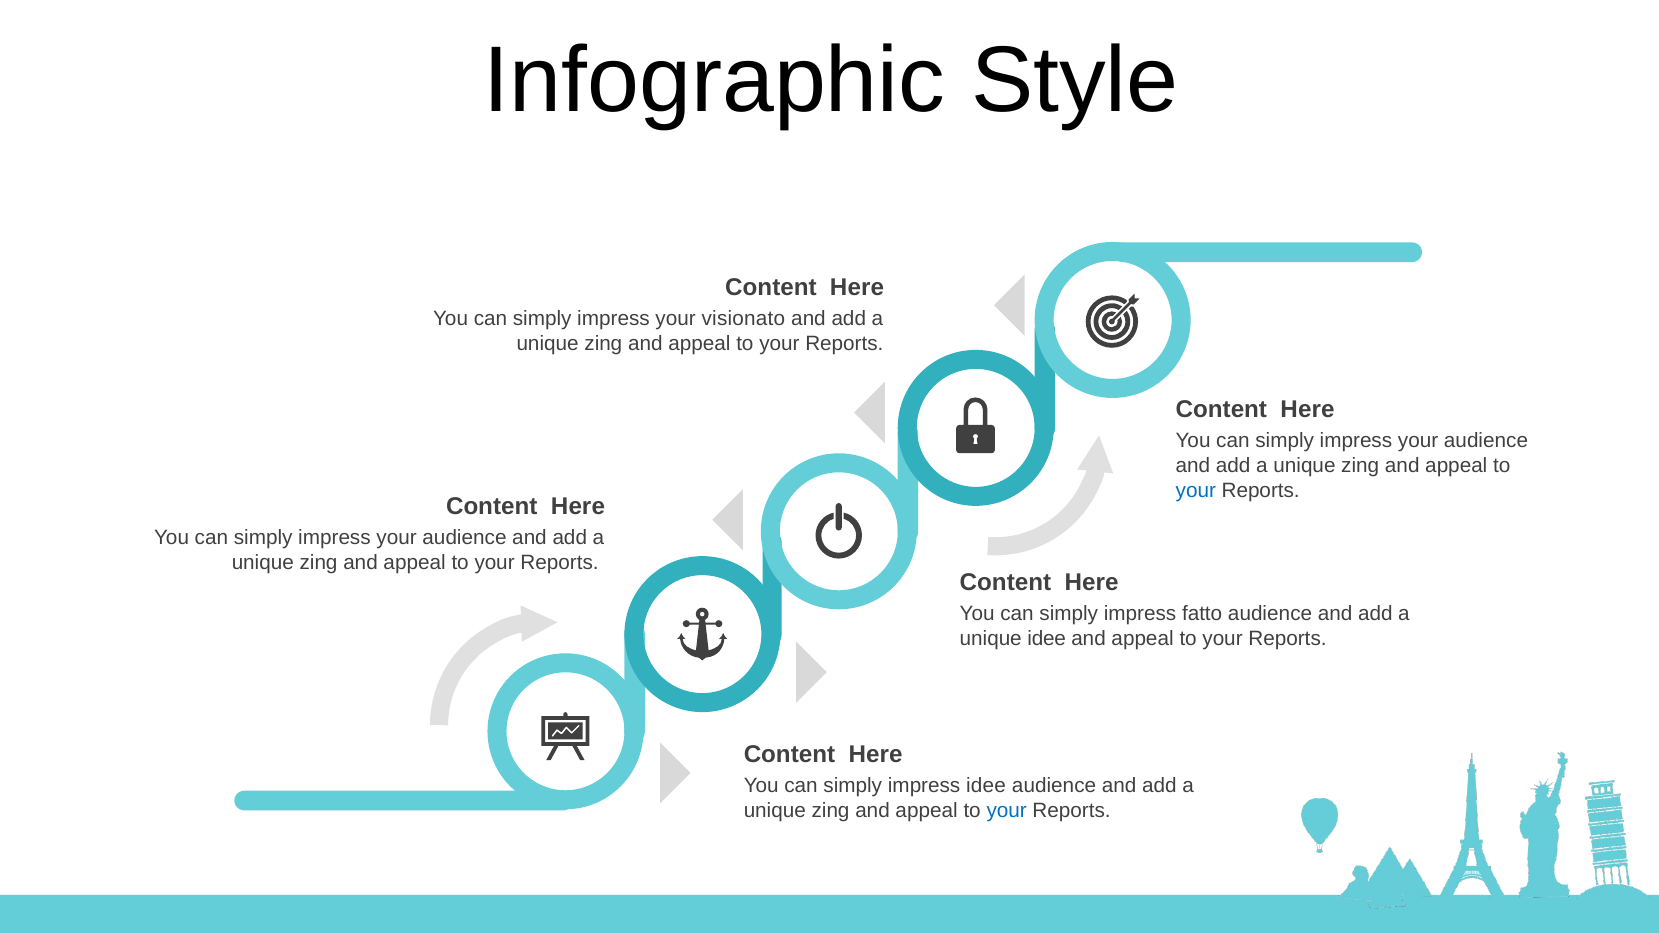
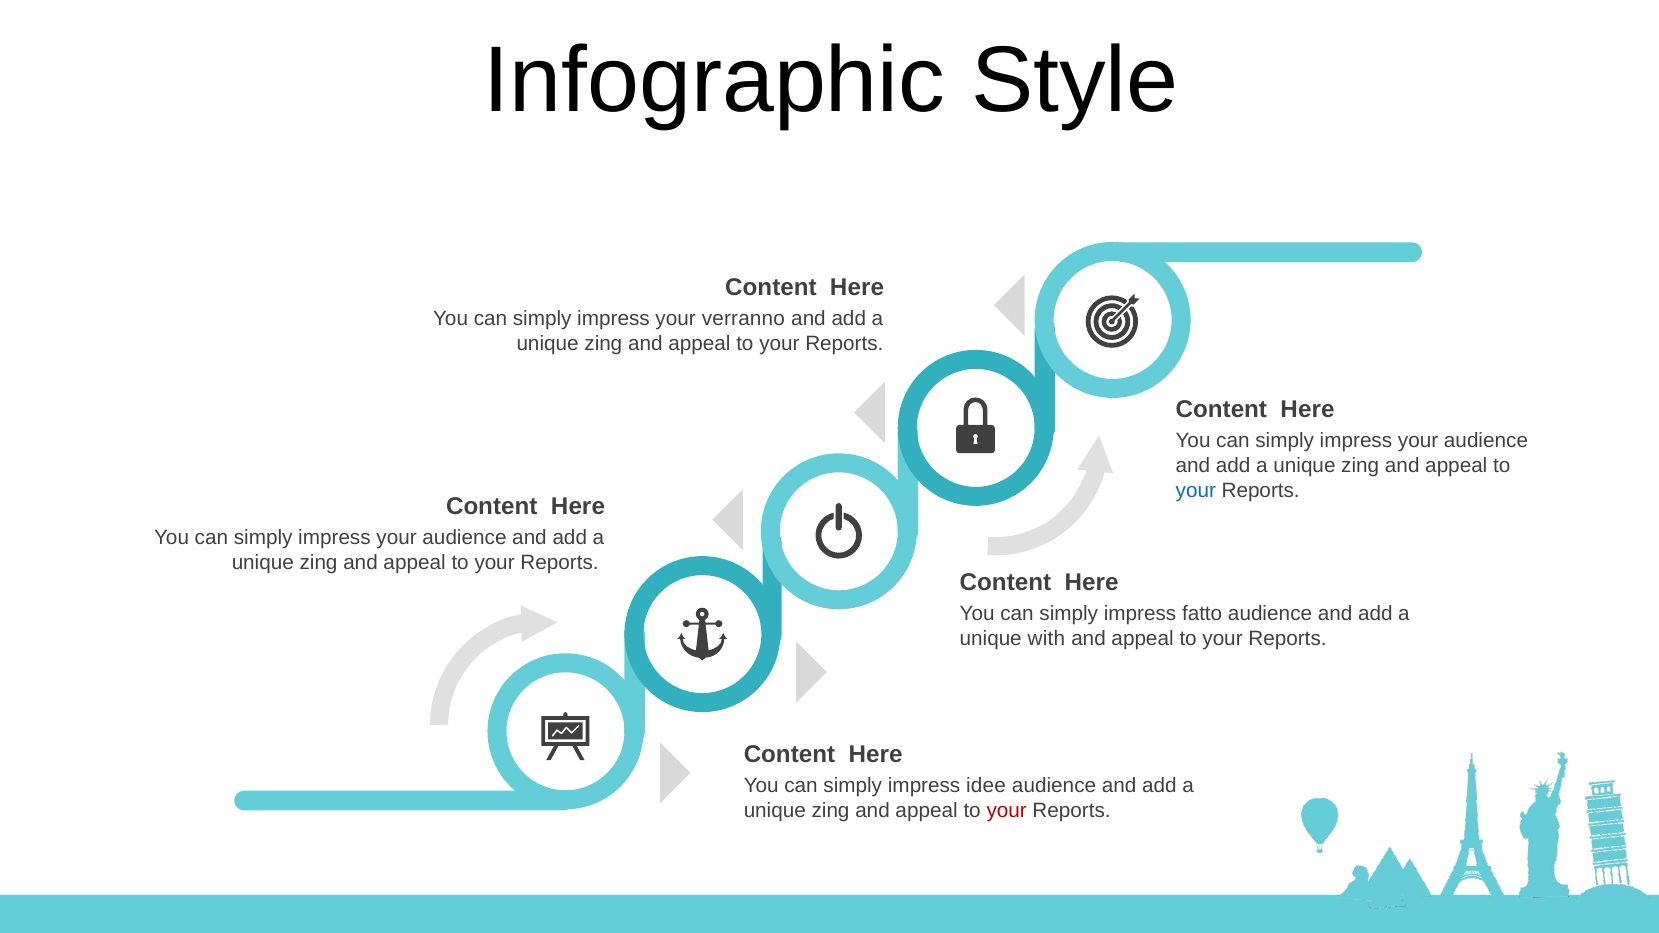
visionato: visionato -> verranno (743, 319)
unique idee: idee -> with (1046, 638)
your colour: blue -> red (1007, 811)
